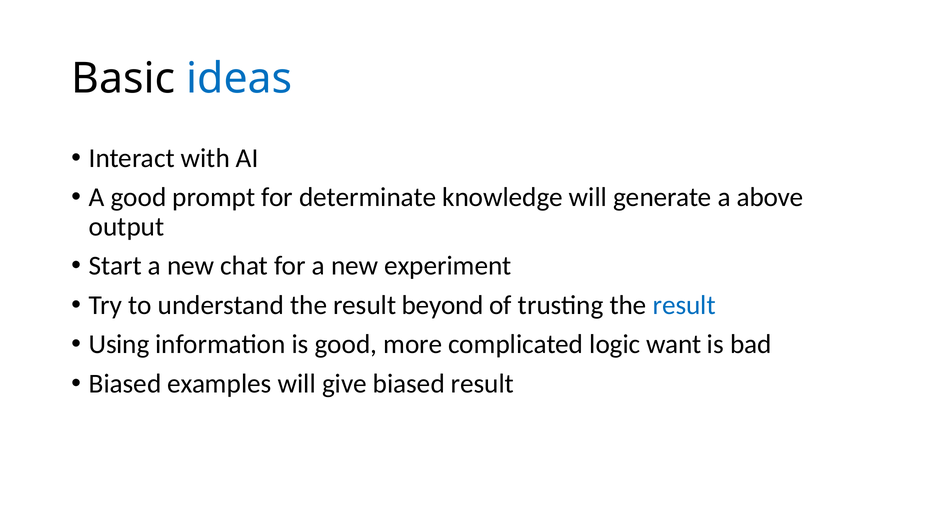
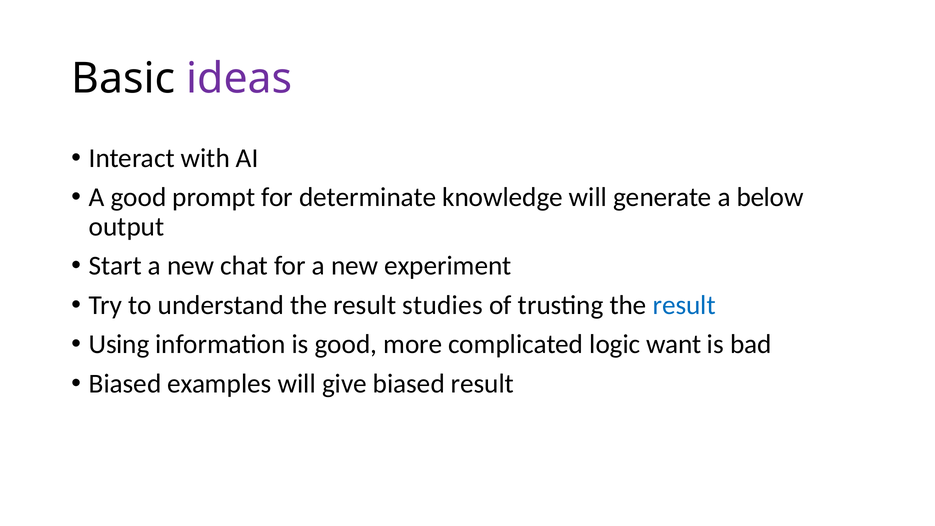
ideas colour: blue -> purple (239, 79)
above: above -> below (770, 197)
beyond: beyond -> studies (443, 305)
